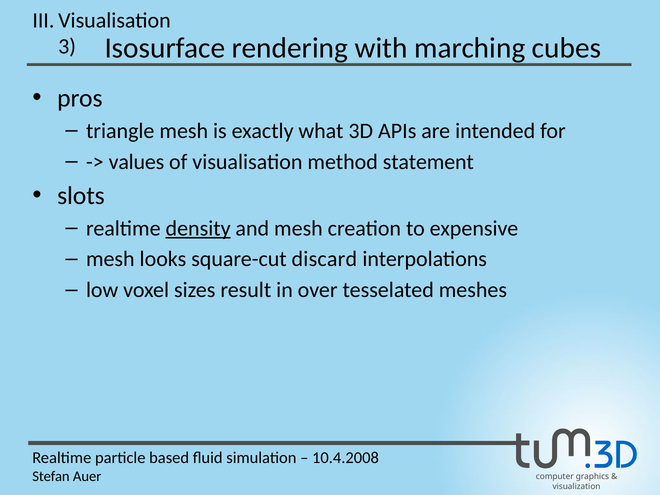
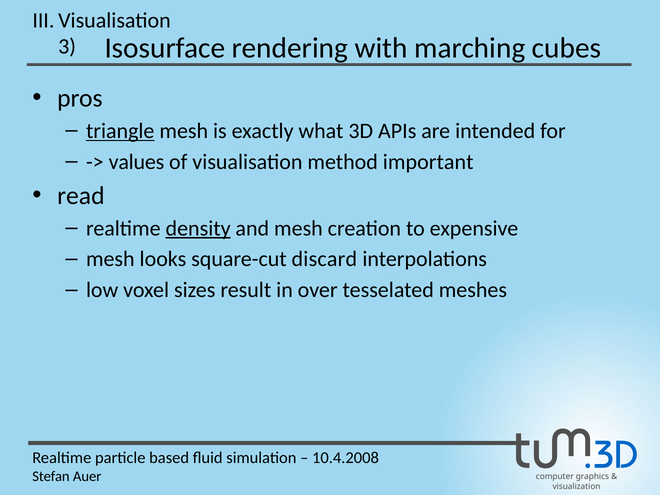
triangle underline: none -> present (120, 131)
statement: statement -> important (428, 162)
slots: slots -> read (81, 196)
